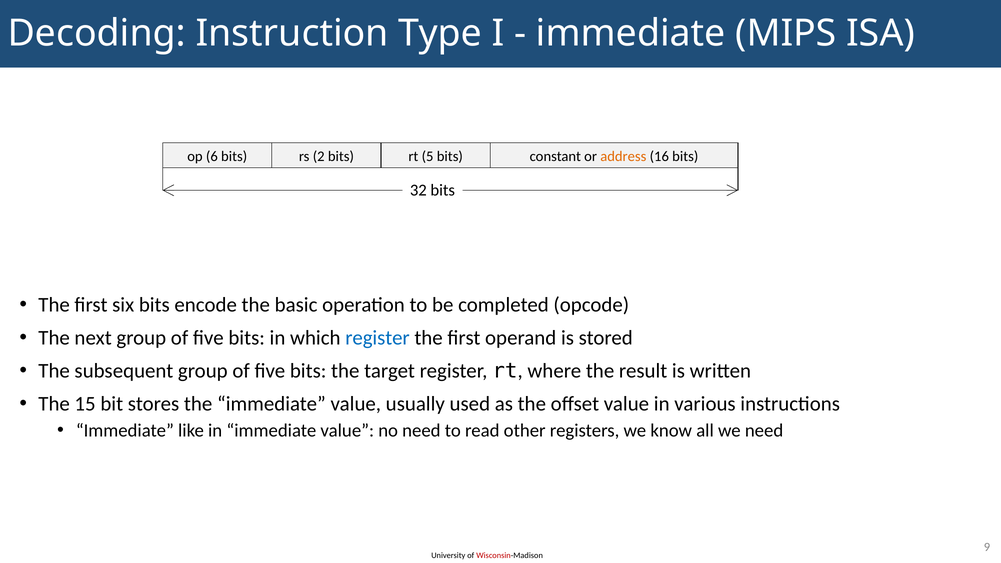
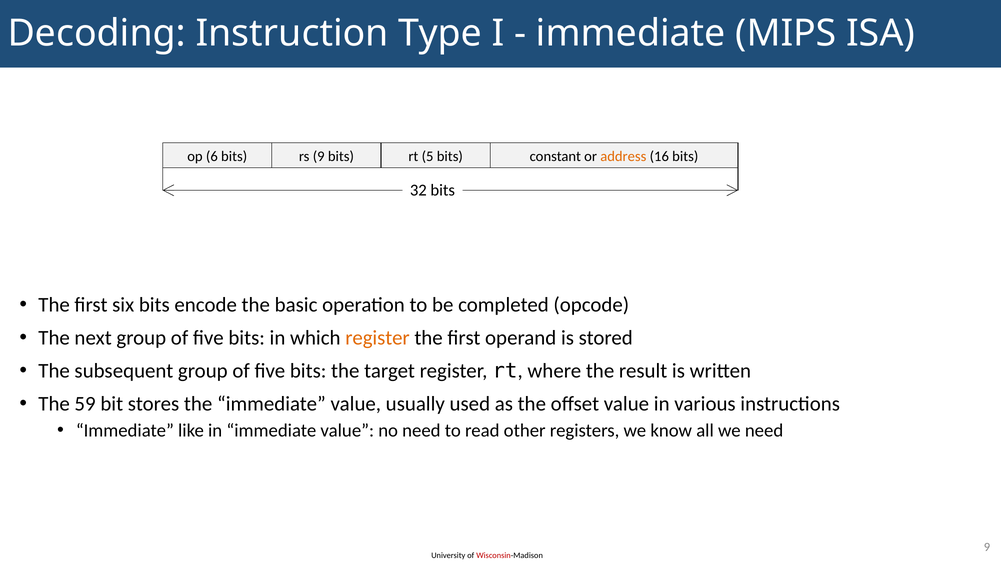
rs 2: 2 -> 9 (319, 156)
register colour: blue -> orange (378, 338)
15: 15 -> 59 (85, 404)
